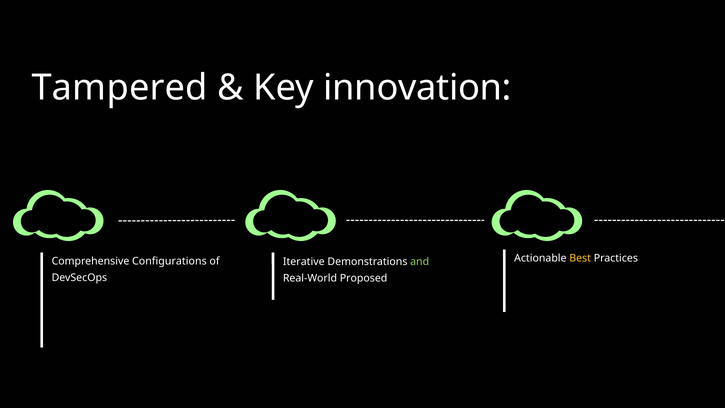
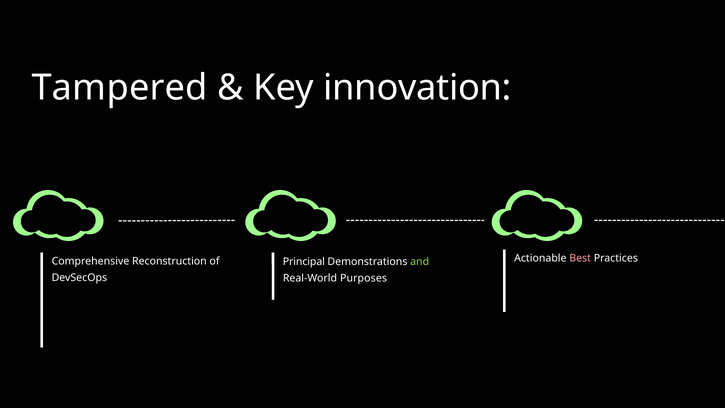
Best colour: yellow -> pink (580, 258)
Configurations: Configurations -> Reconstruction (169, 261)
Iterative: Iterative -> Principal (304, 262)
Proposed: Proposed -> Purposes (364, 278)
